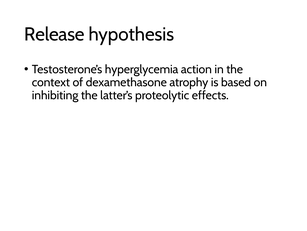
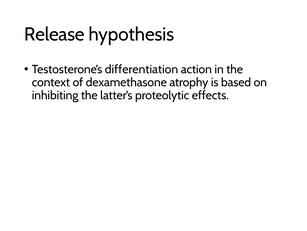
hyperglycemia: hyperglycemia -> differentiation (141, 69)
